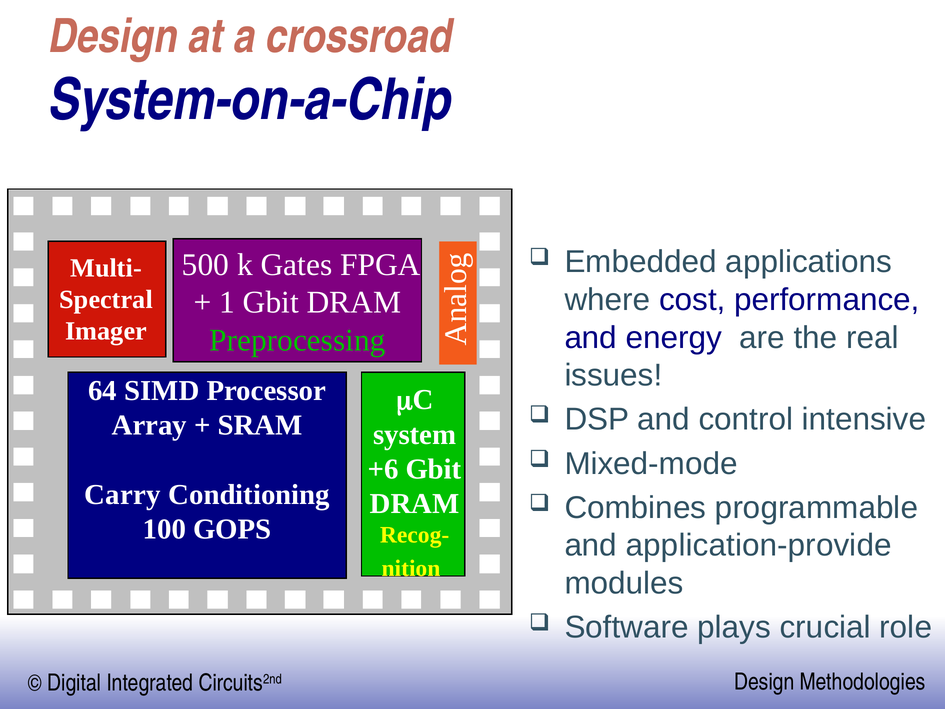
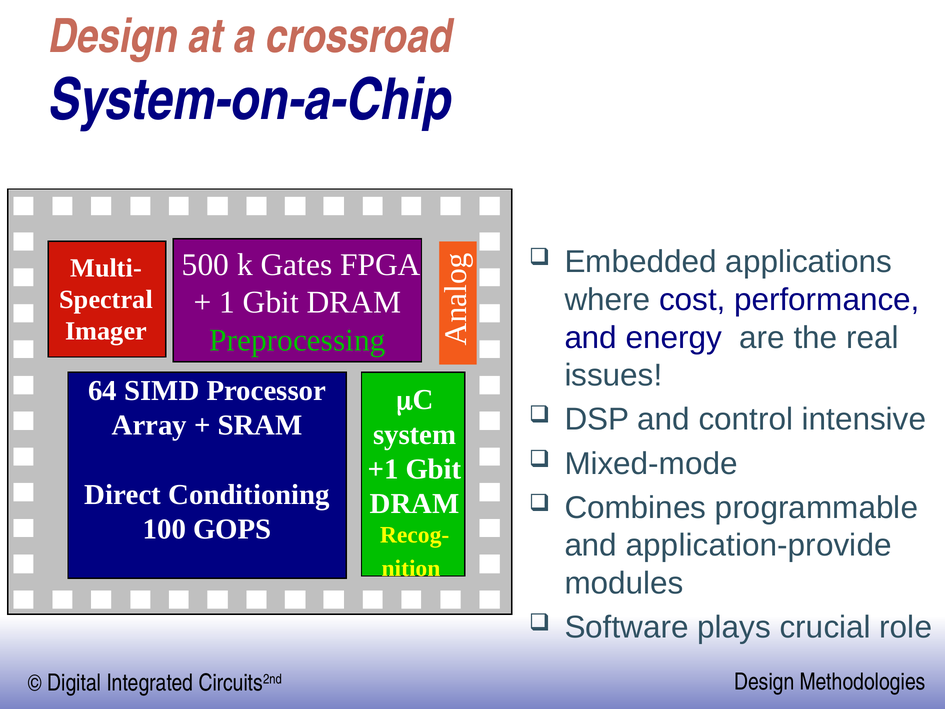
+6: +6 -> +1 (383, 469)
Carry: Carry -> Direct (123, 494)
